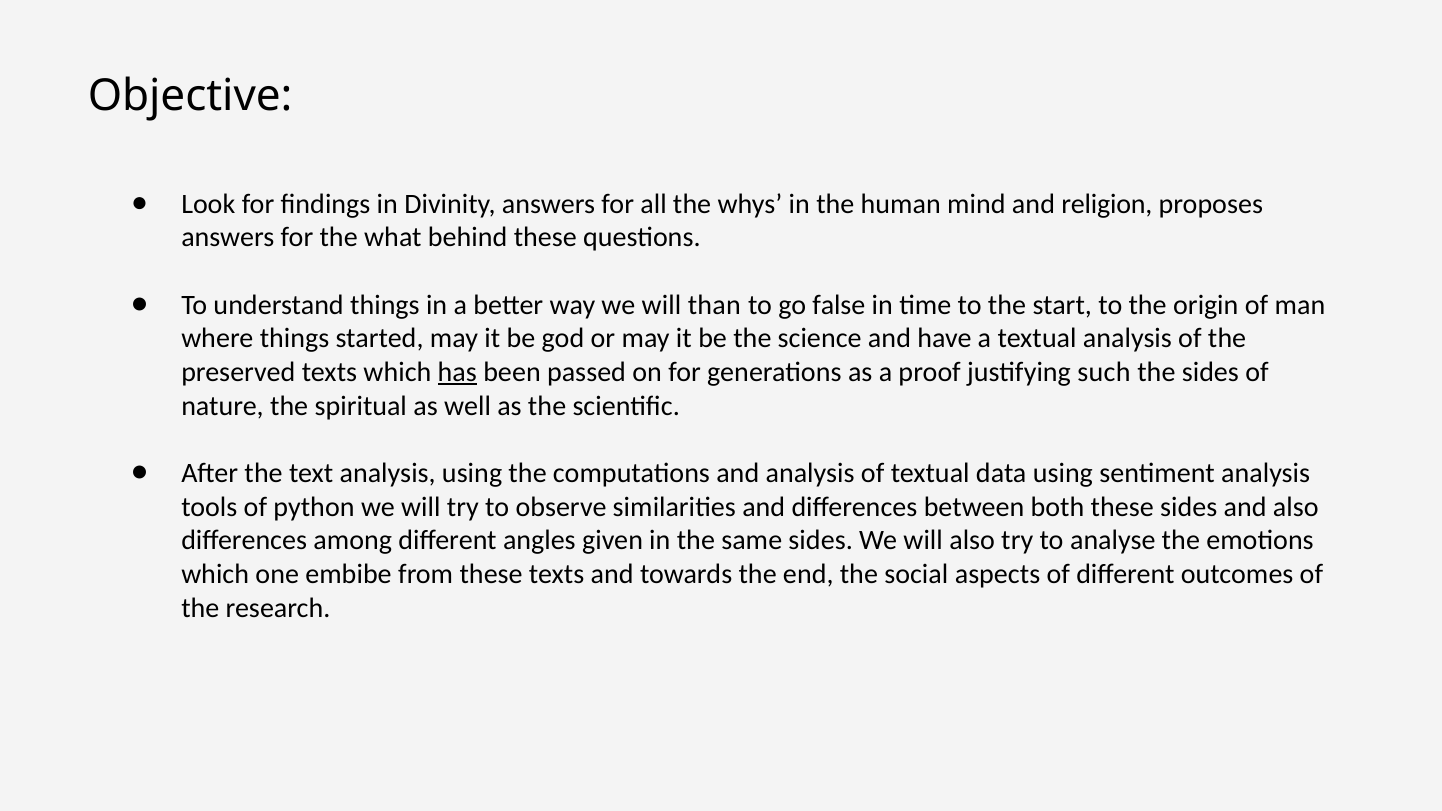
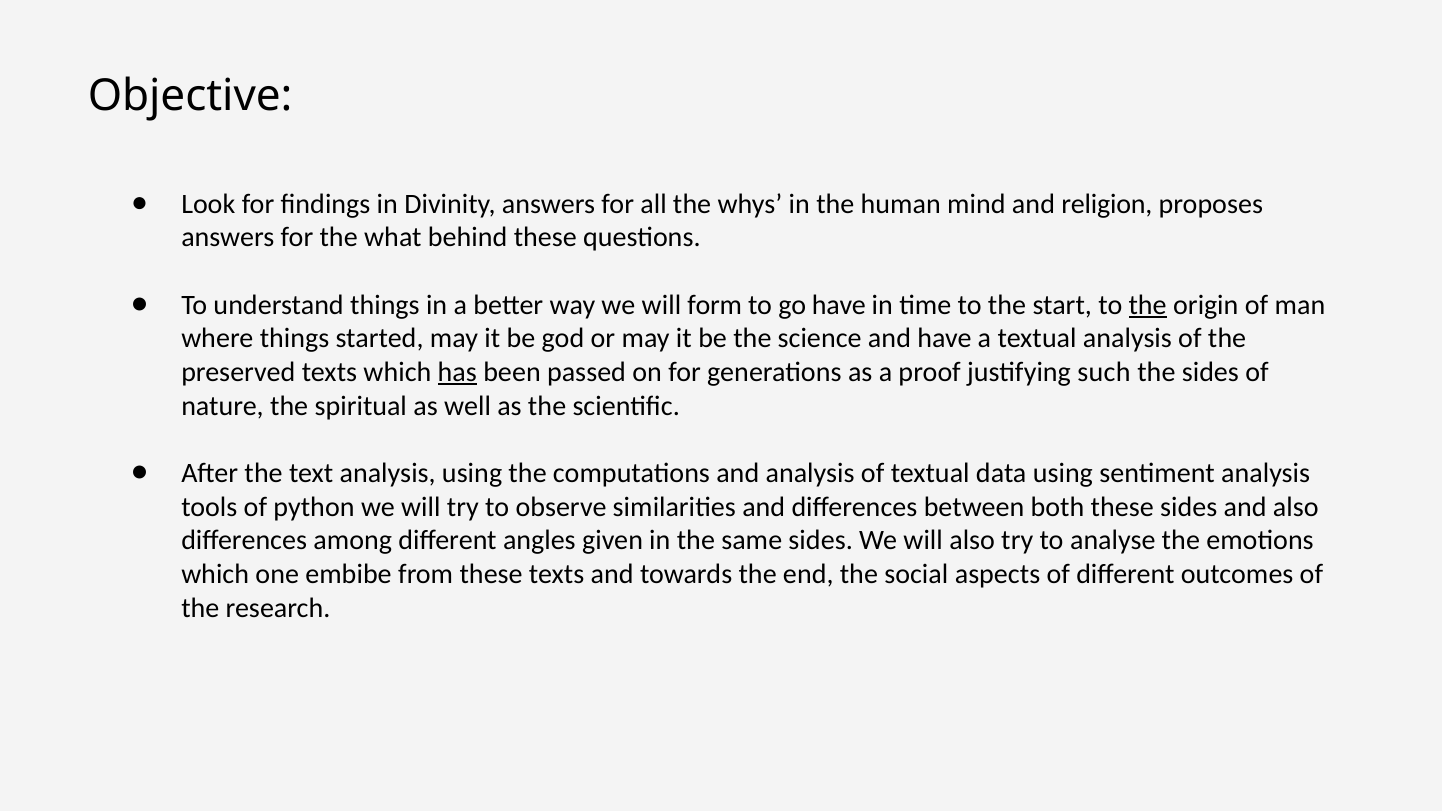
than: than -> form (715, 305)
go false: false -> have (839, 305)
the underline: none -> present (1148, 305)
